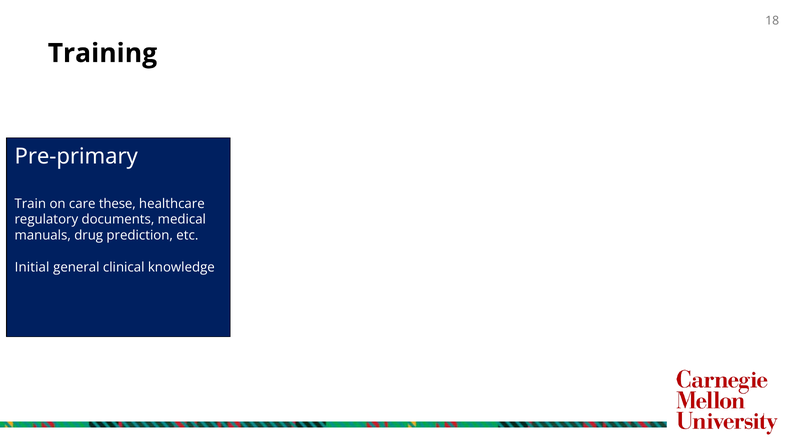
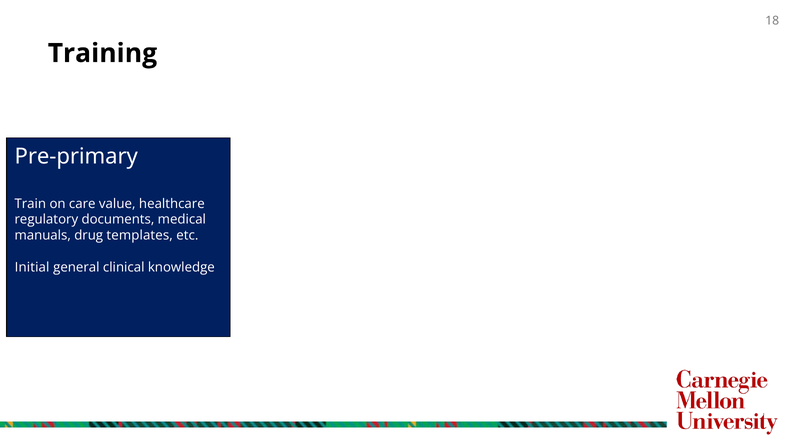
these: these -> value (117, 204)
prediction: prediction -> templates (140, 235)
